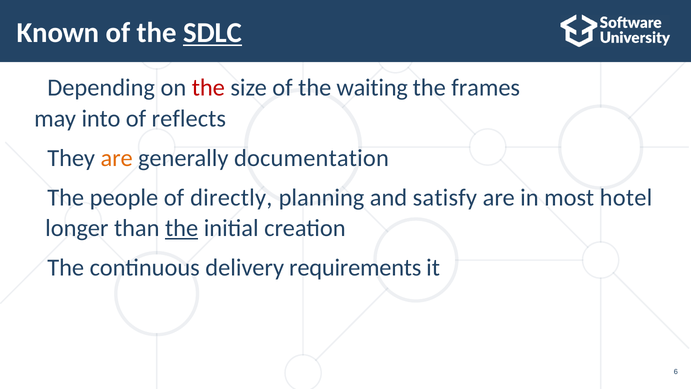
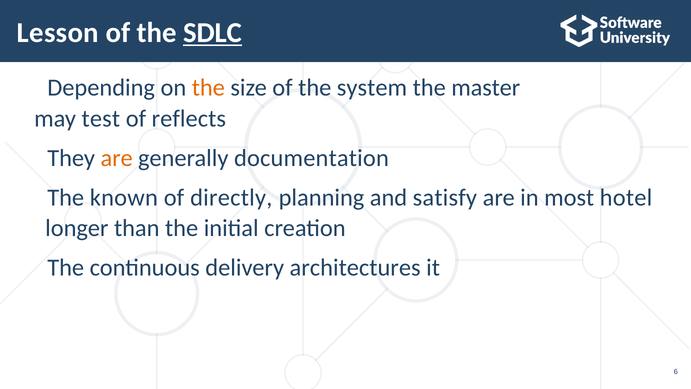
Known: Known -> Lesson (58, 33)
the colour: red -> orange (208, 88)
waiting: waiting -> system (372, 88)
frames: frames -> master (486, 88)
into: into -> test (101, 119)
people: people -> known (124, 197)
the underline: present -> none (182, 228)
requirements: requirements -> architectures (355, 268)
